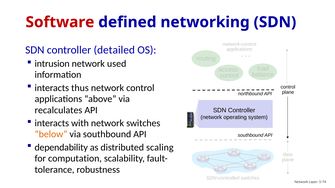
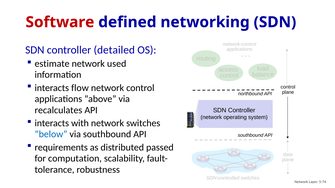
intrusion: intrusion -> estimate (52, 64)
thus: thus -> flow (80, 88)
below colour: orange -> blue (51, 135)
dependability: dependability -> requirements (61, 148)
scaling: scaling -> passed (160, 148)
